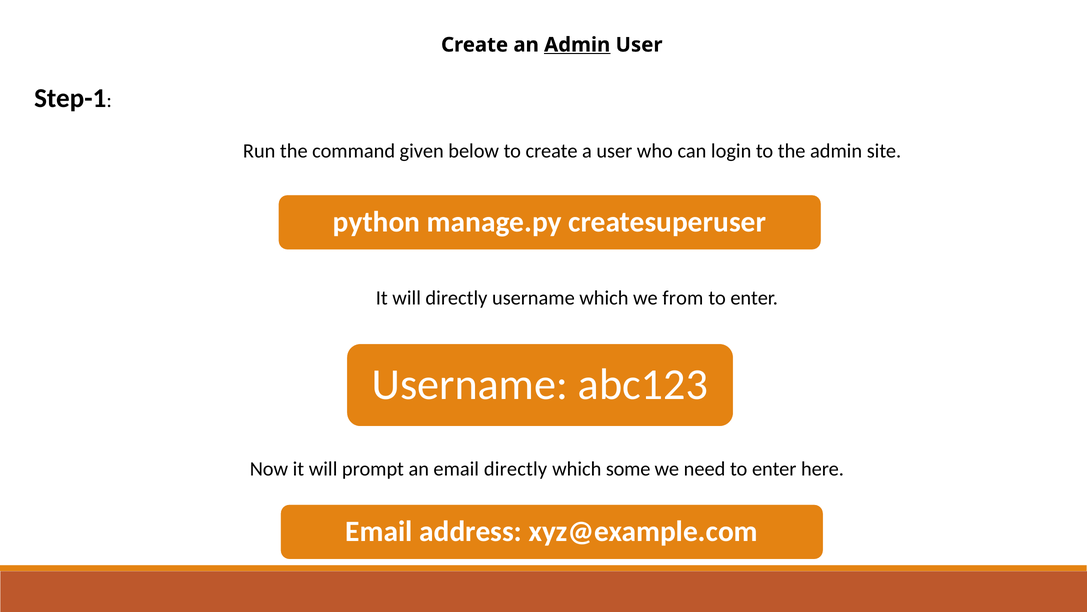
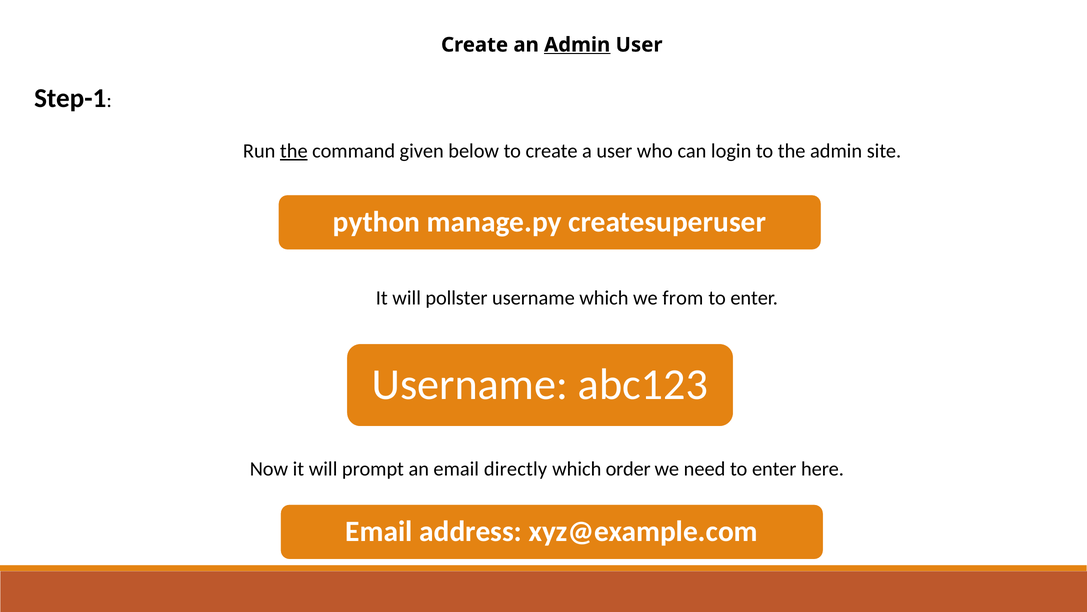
the underline: none -> present (294, 151)
will directly: directly -> pollster (457, 298)
some: some -> order (628, 469)
